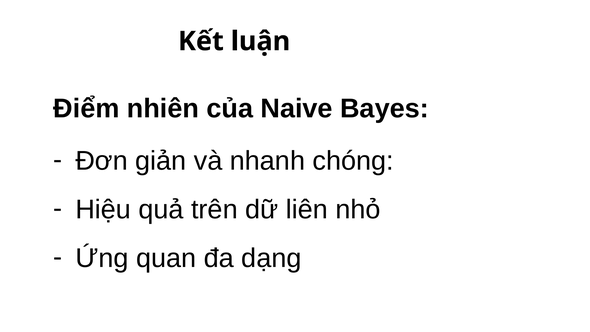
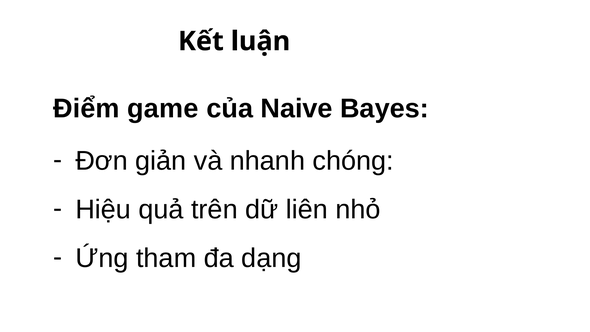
nhiên: nhiên -> game (163, 108)
quan: quan -> tham (166, 258)
